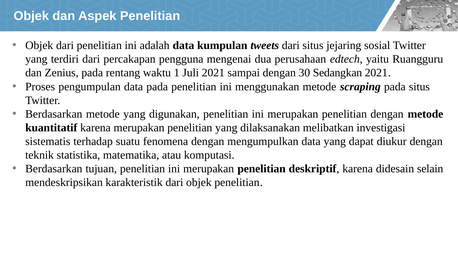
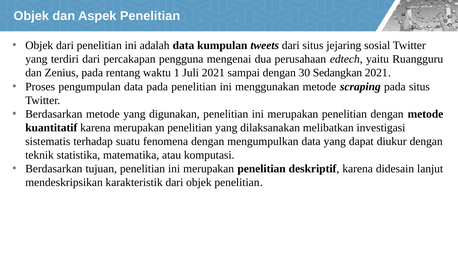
selain: selain -> lanjut (430, 169)
